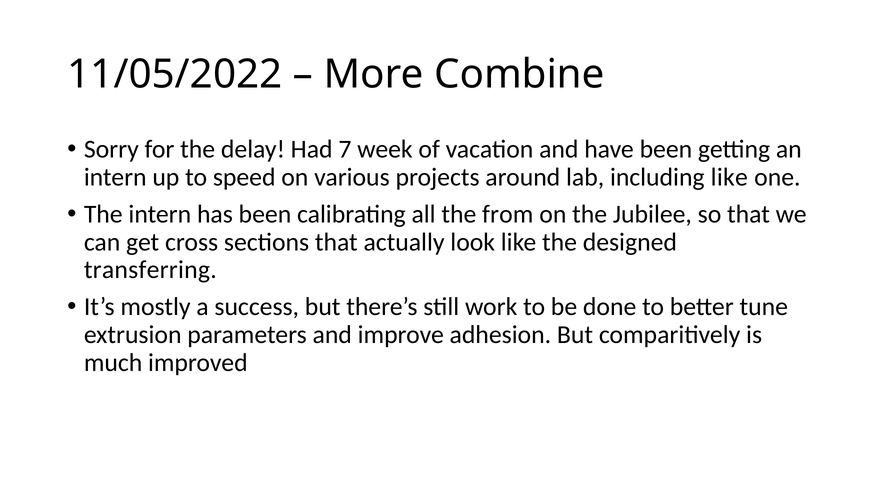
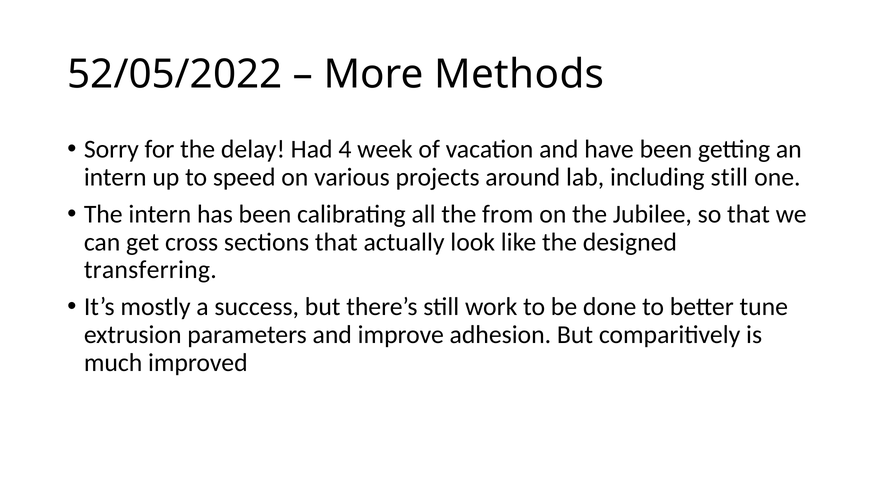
11/05/2022: 11/05/2022 -> 52/05/2022 (175, 74)
Combine: Combine -> Methods (519, 74)
7: 7 -> 4 (345, 149)
including like: like -> still (729, 177)
